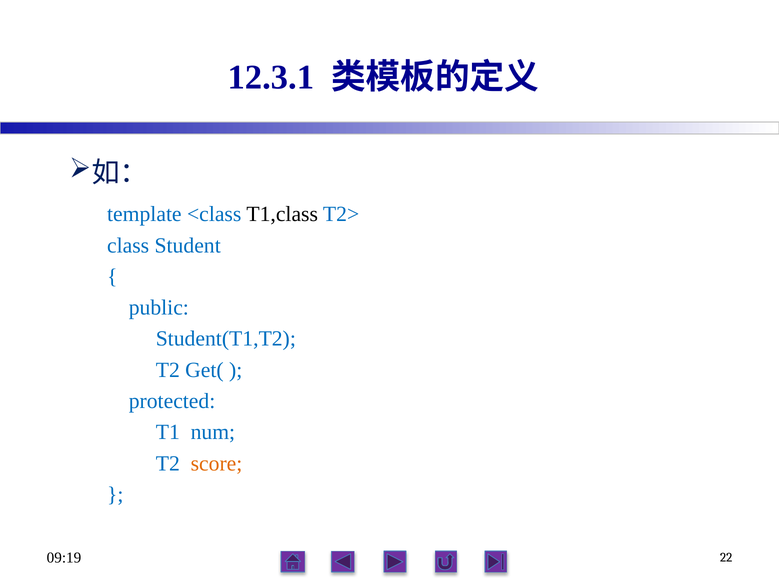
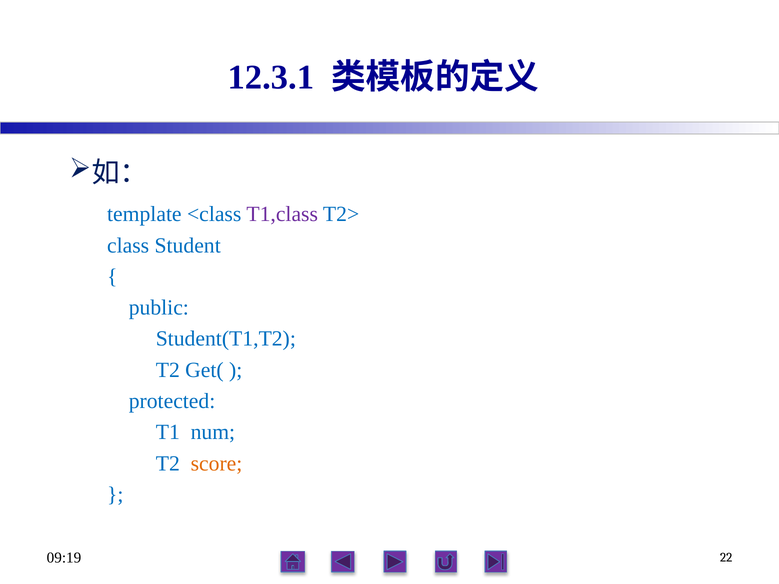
T1,class colour: black -> purple (282, 214)
